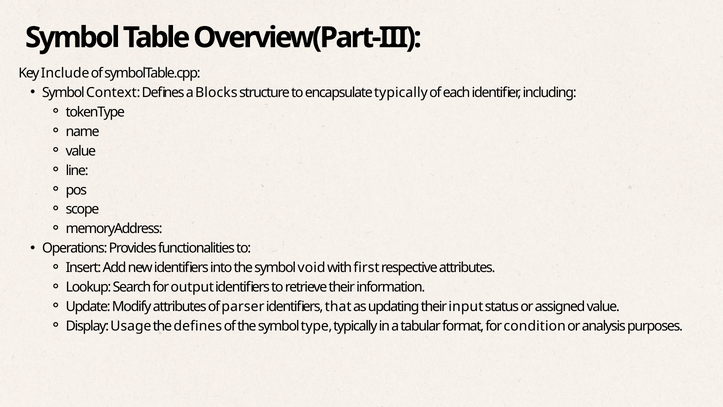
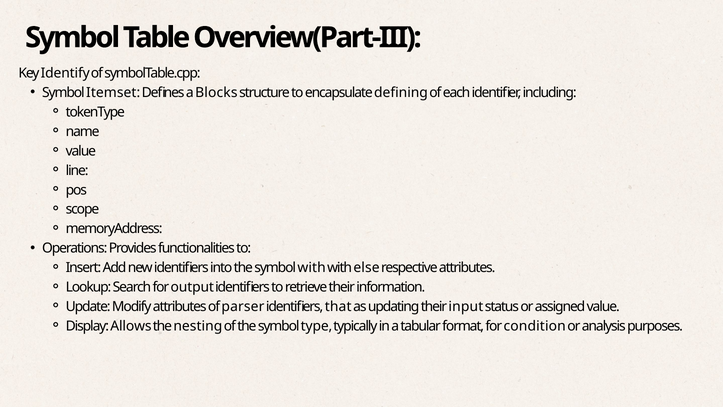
Include: Include -> Identify (65, 73)
Context: Context -> Itemset (113, 93)
encapsulate typically: typically -> defining (401, 93)
symbol void: void -> with (312, 268)
first: first -> else (366, 268)
Usage: Usage -> Allows (131, 326)
the defines: defines -> nesting (198, 326)
